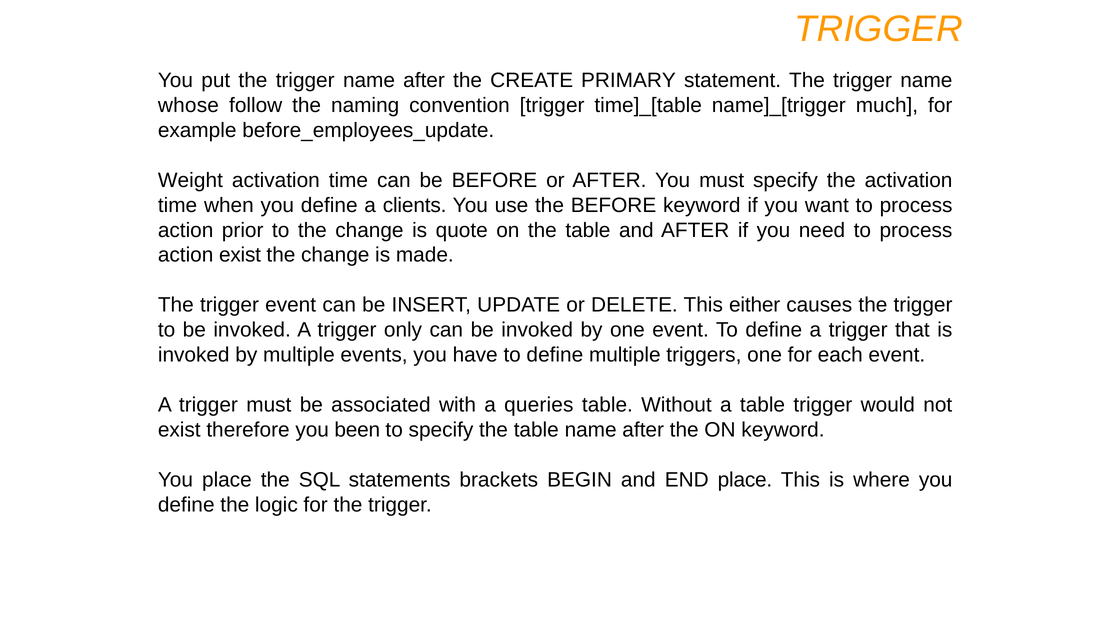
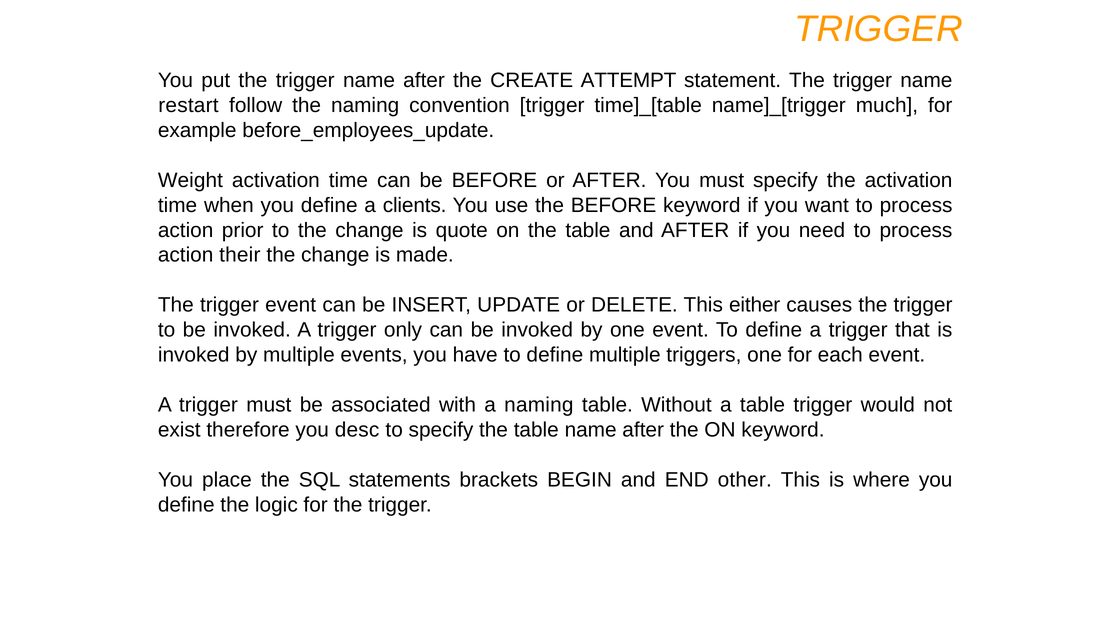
PRIMARY: PRIMARY -> ATTEMPT (629, 80)
whose: whose -> restart (188, 105)
action exist: exist -> their (240, 255)
a queries: queries -> naming (539, 405)
been: been -> desc (357, 430)
END place: place -> other (745, 480)
